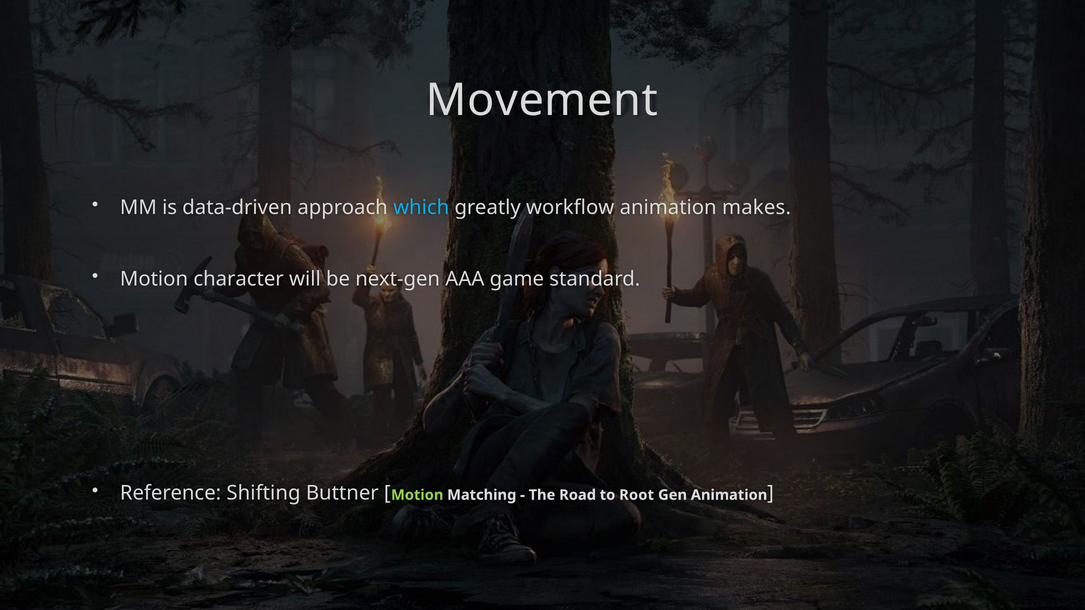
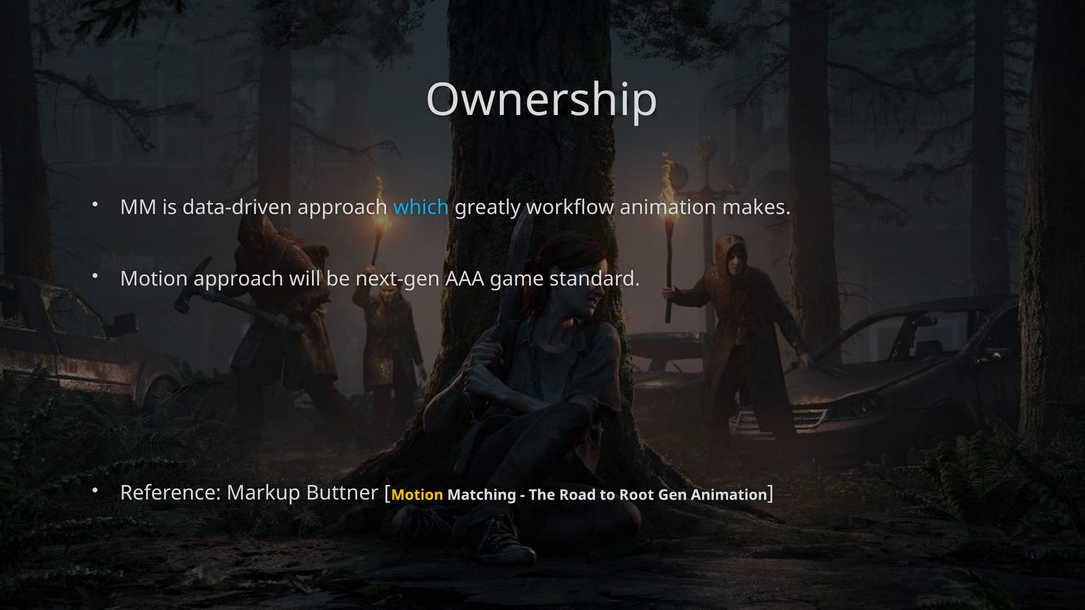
Movement: Movement -> Ownership (542, 101)
Motion character: character -> approach (239, 279)
Shifting: Shifting -> Markup (264, 493)
Motion colour: light green -> yellow (417, 495)
